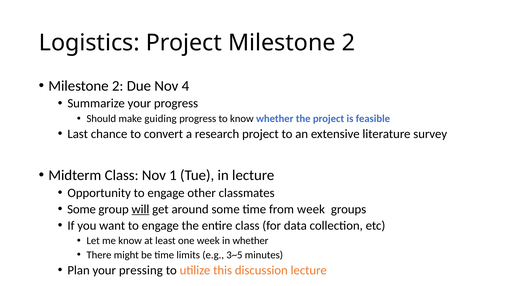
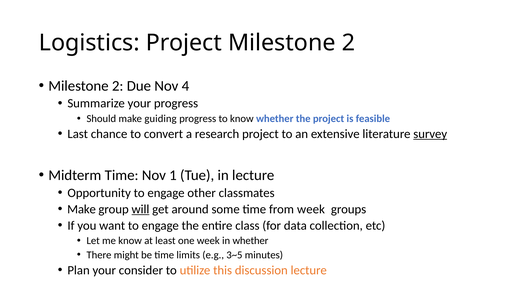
survey underline: none -> present (430, 134)
Midterm Class: Class -> Time (122, 176)
Some: Some -> Make (82, 209)
pressing: pressing -> consider (141, 270)
